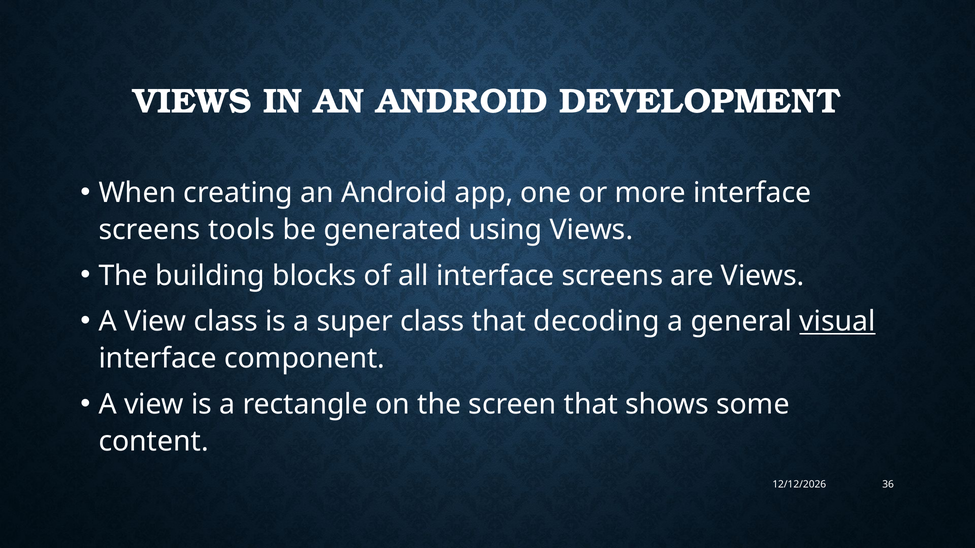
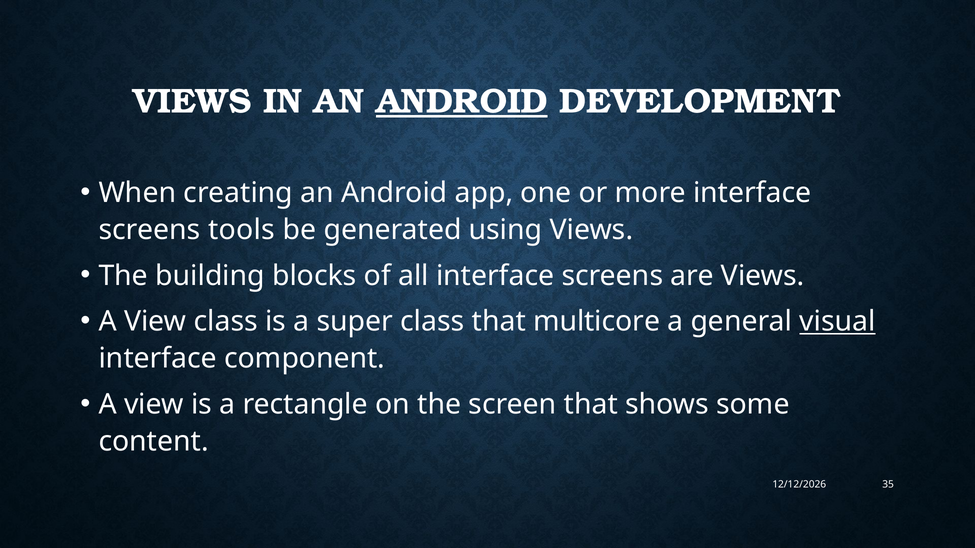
ANDROID underline: none -> present (462, 102)
decoding: decoding -> multicore (597, 322)
36: 36 -> 35 (888, 485)
